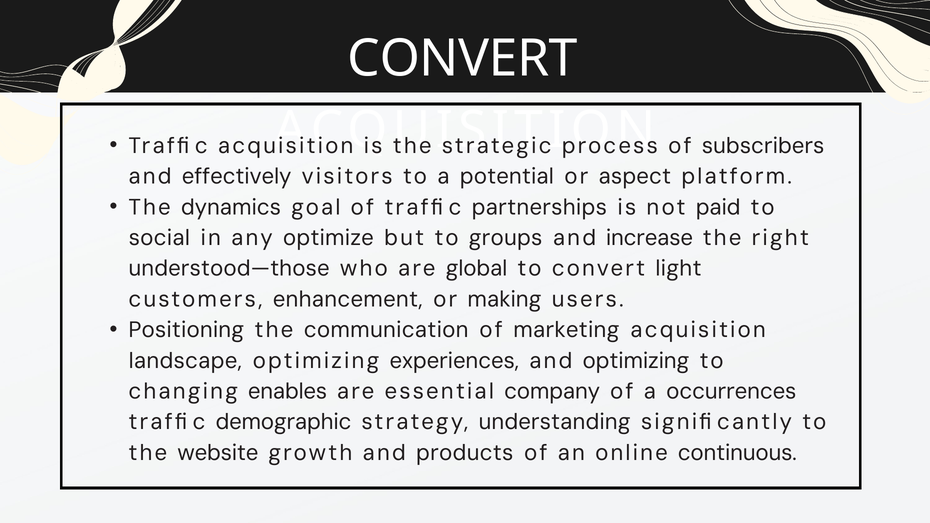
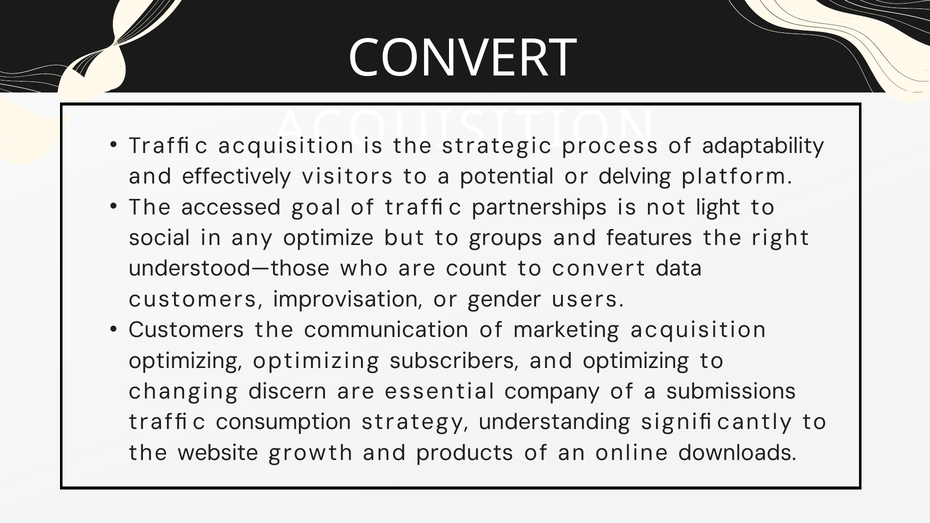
subscribers: subscribers -> adaptability (763, 146)
aspect: aspect -> delving (635, 177)
dynamics: dynamics -> accessed (231, 207)
paid: paid -> light (718, 207)
increase: increase -> features (649, 238)
global: global -> count (476, 269)
light: light -> data (679, 269)
enhancement: enhancement -> improvisation (348, 299)
making: making -> gender (504, 299)
Positioning: Positioning -> Customers (186, 330)
landscape: landscape -> optimizing (185, 361)
experiences: experiences -> subscribers (454, 361)
enables: enables -> discern (287, 391)
occurrences: occurrences -> submissions (731, 391)
demographic: demographic -> consumption (283, 422)
continuous: continuous -> downloads (737, 453)
